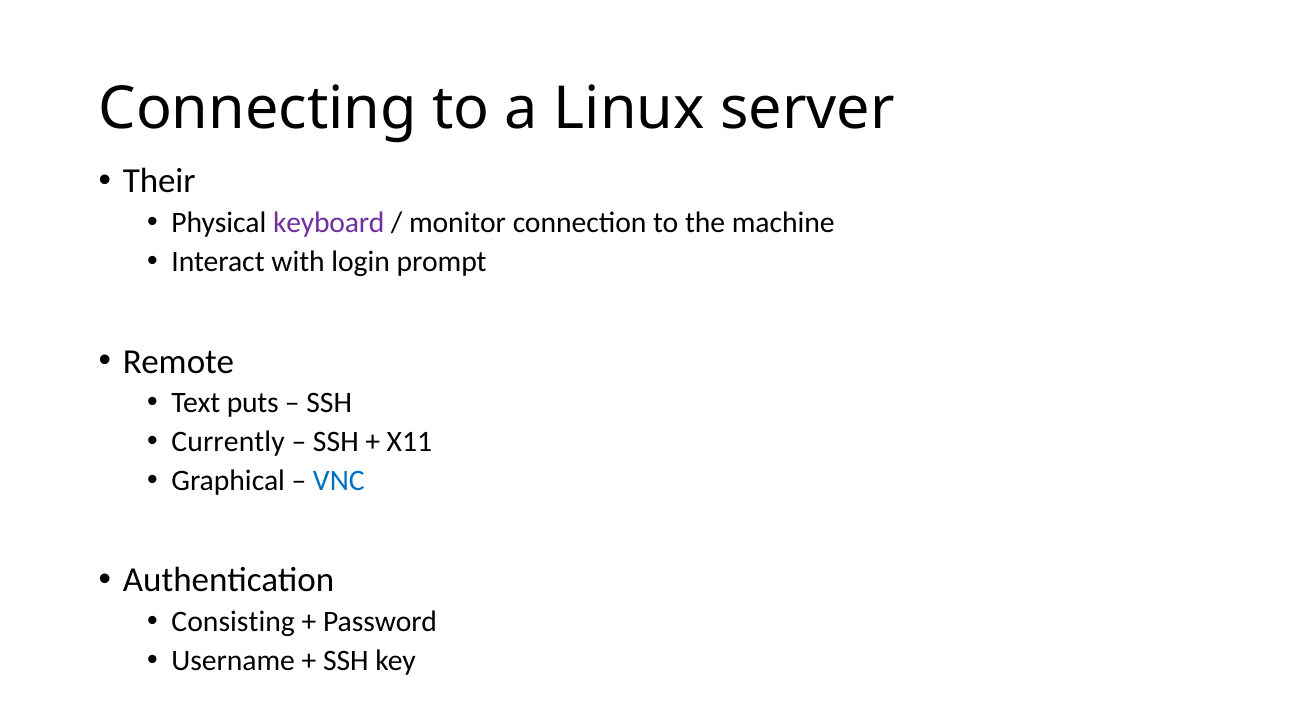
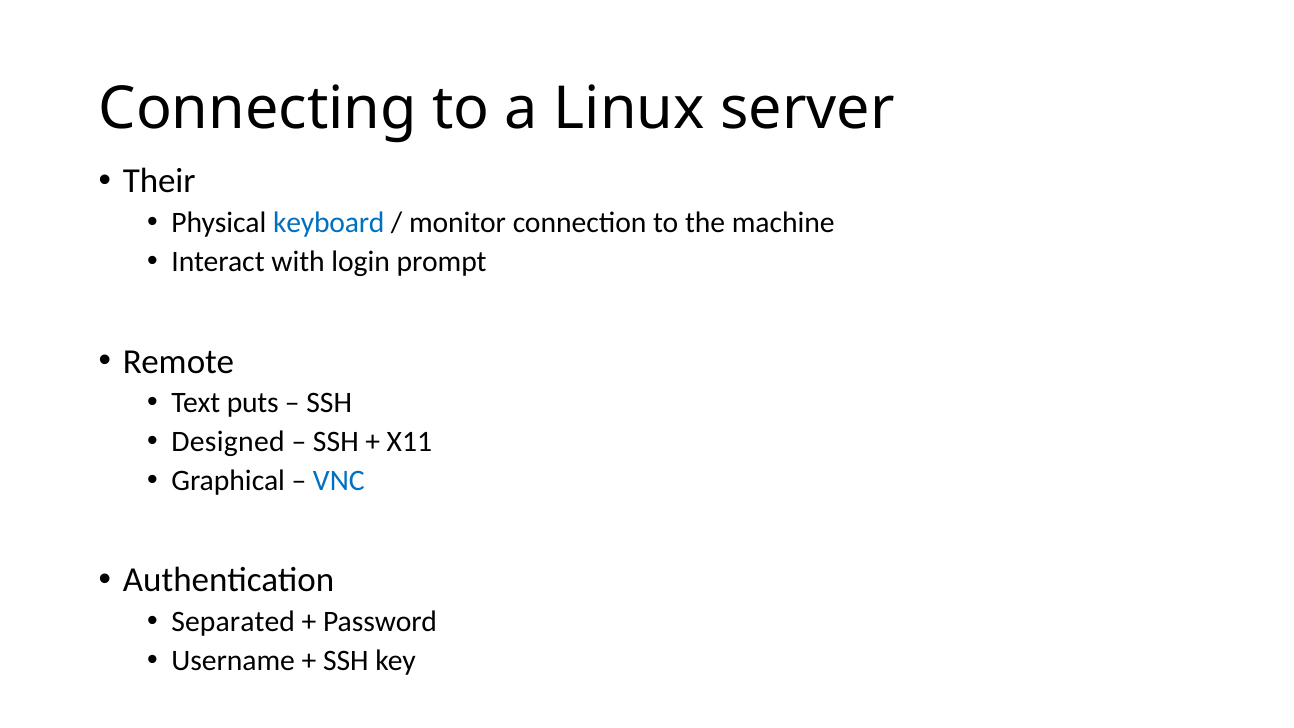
keyboard colour: purple -> blue (329, 223)
Currently: Currently -> Designed (228, 442)
Consisting: Consisting -> Separated (233, 622)
